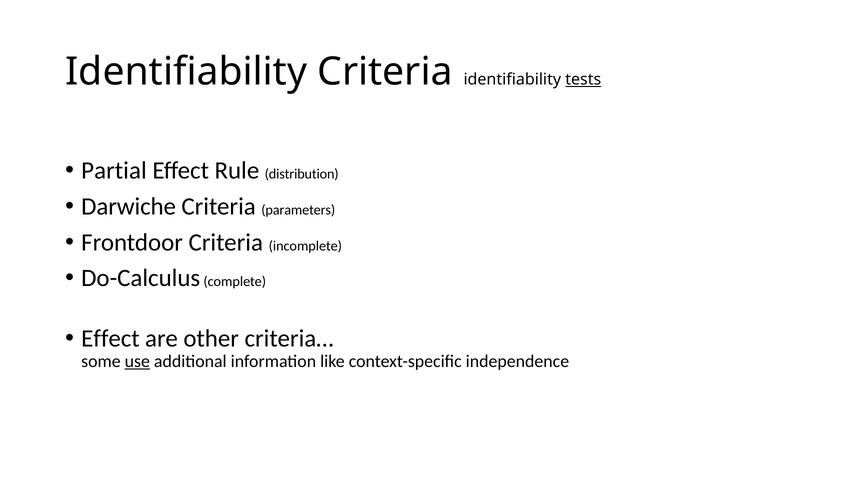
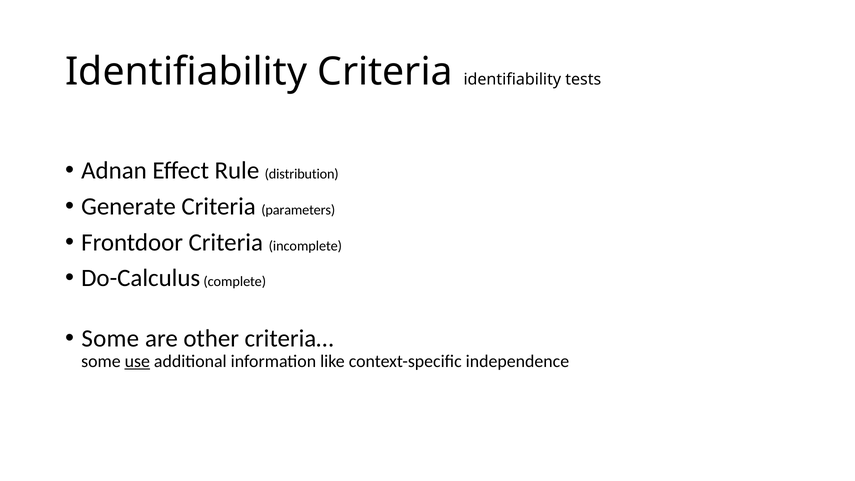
tests underline: present -> none (583, 79)
Partial: Partial -> Adnan (114, 171)
Darwiche: Darwiche -> Generate (129, 206)
Effect: Effect -> Some (110, 338)
